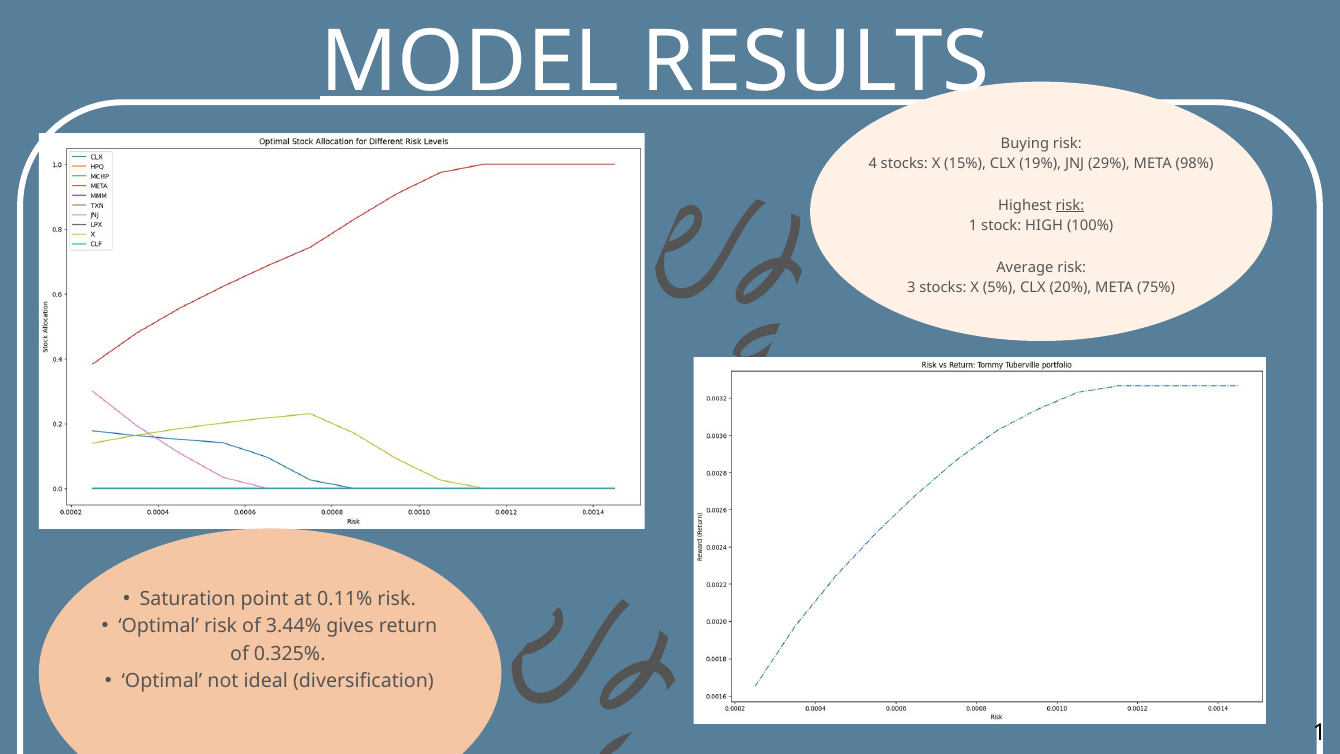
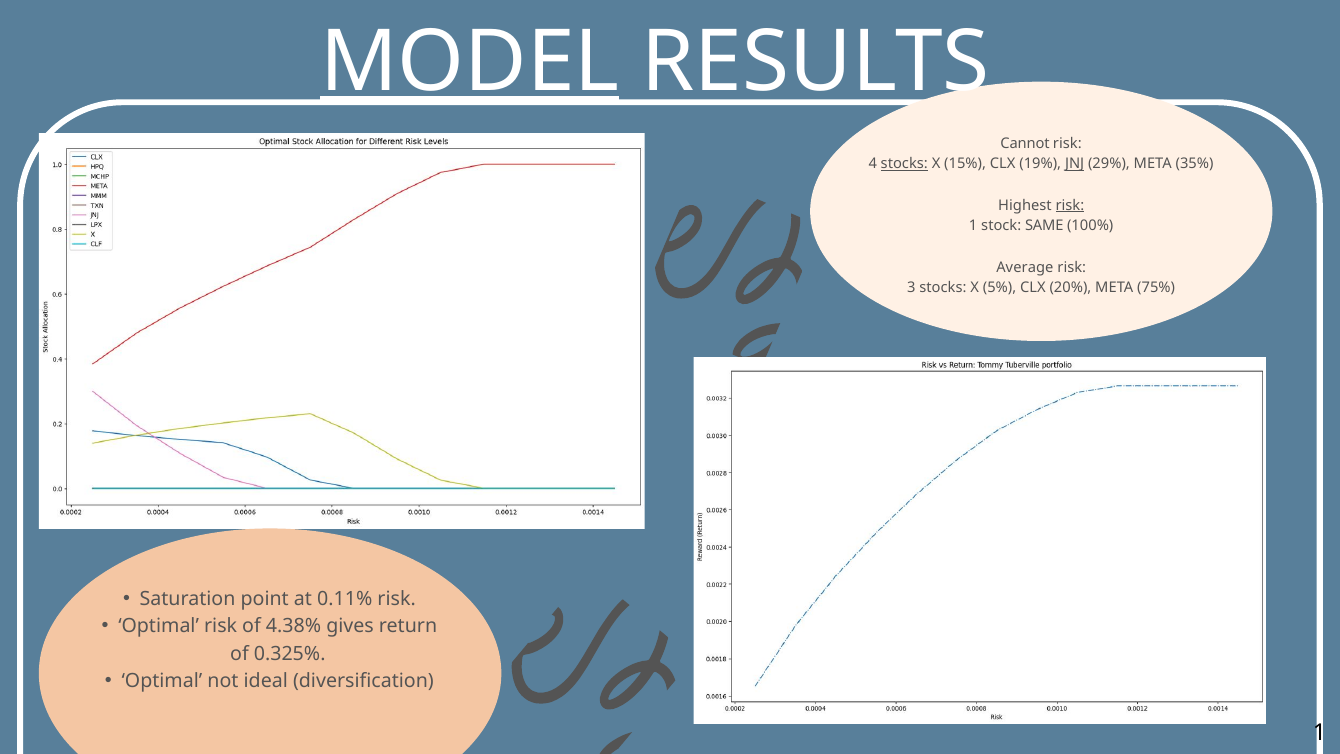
Buying: Buying -> Cannot (1025, 143)
stocks underline: none -> present (904, 164)
JNJ underline: none -> present (1075, 164)
98%: 98% -> 35% (1195, 164)
HIGH: HIGH -> SAME (1044, 226)
3.44%: 3.44% -> 4.38% (294, 626)
